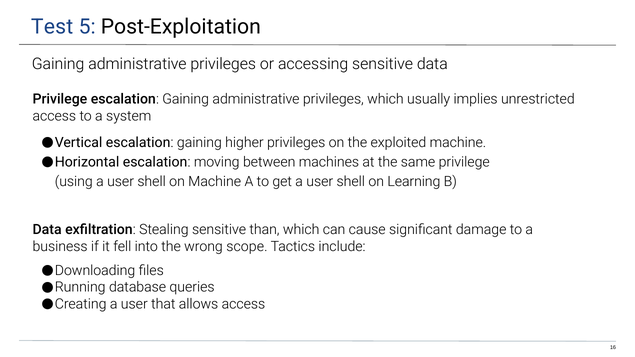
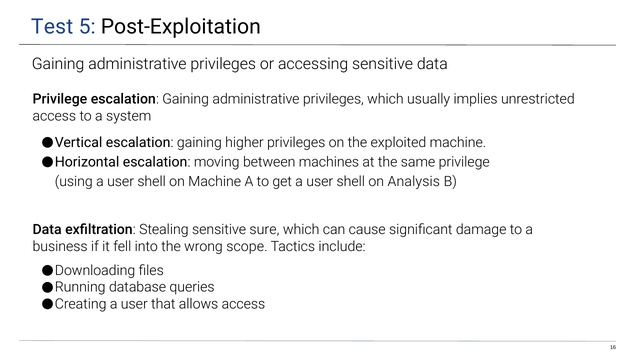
Learning: Learning -> Analysis (414, 182)
than: than -> sure (264, 230)
